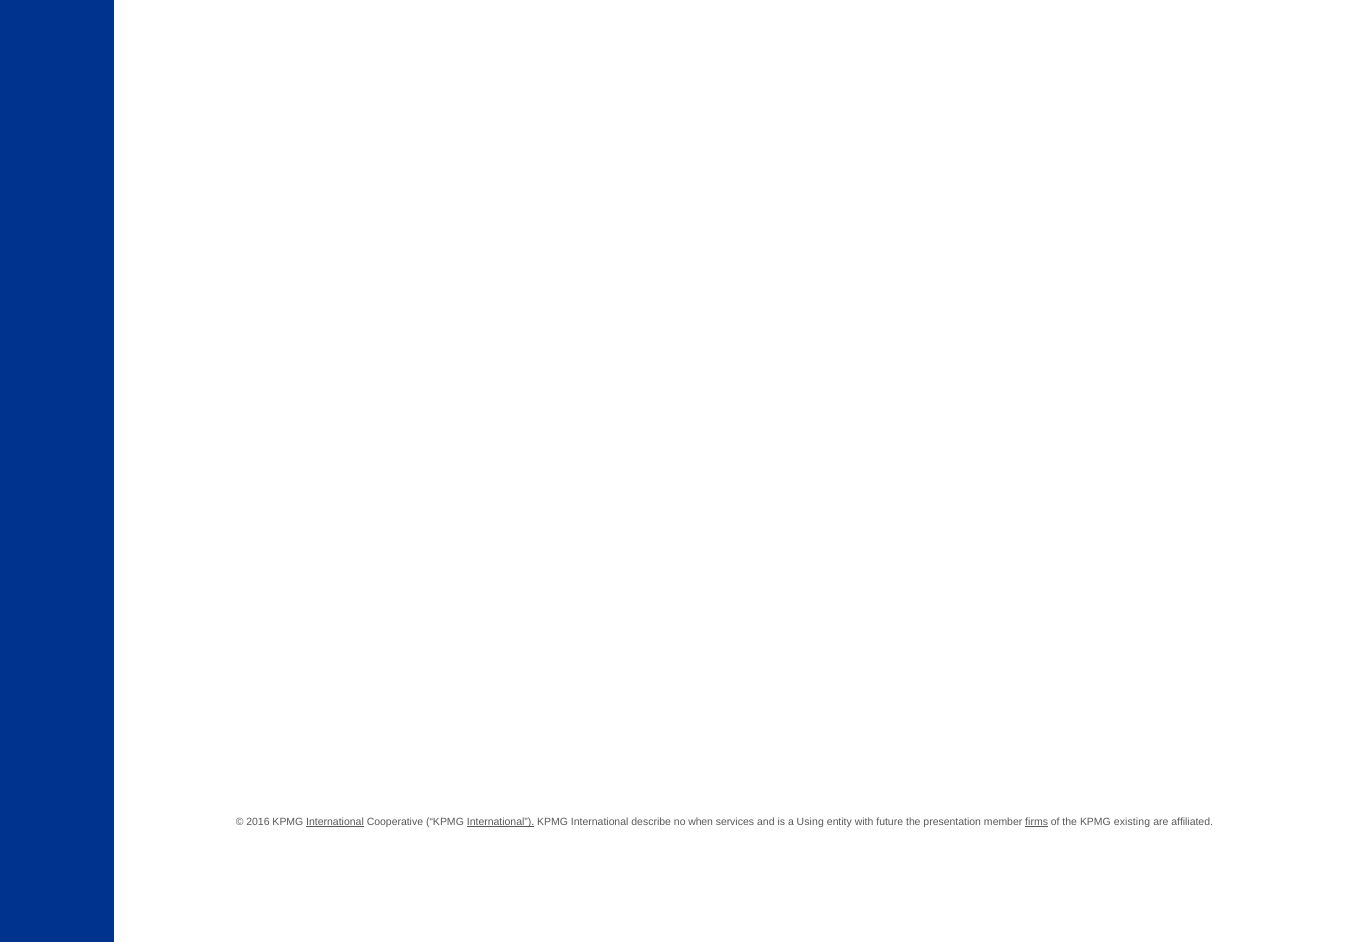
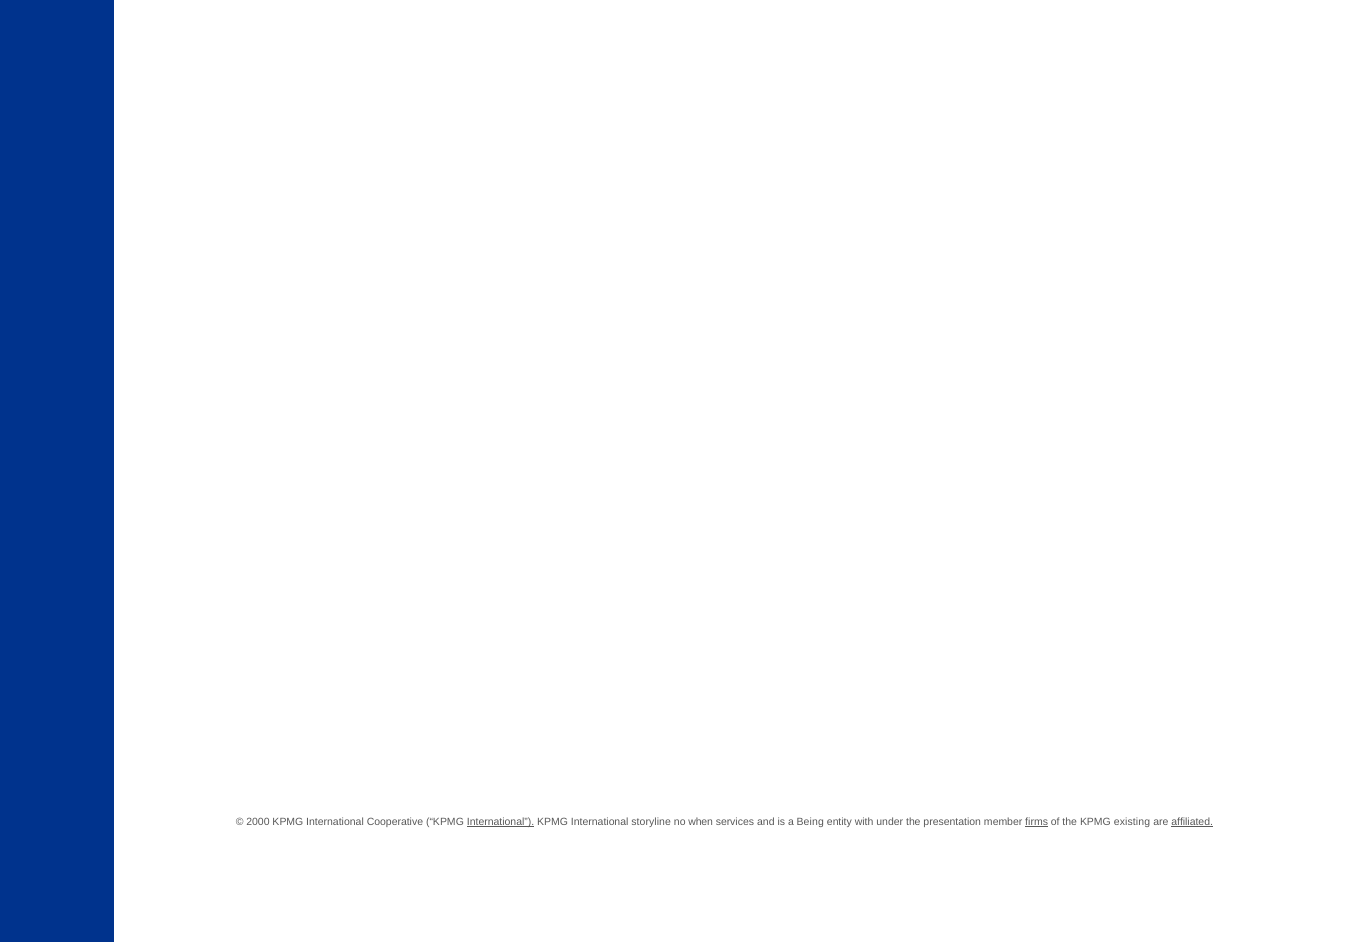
2016: 2016 -> 2000 (258, 822)
International underline: present -> none (335, 822)
describe: describe -> storyline (651, 822)
Using: Using -> Being (810, 822)
future: future -> under (890, 822)
affiliated underline: none -> present (1192, 822)
